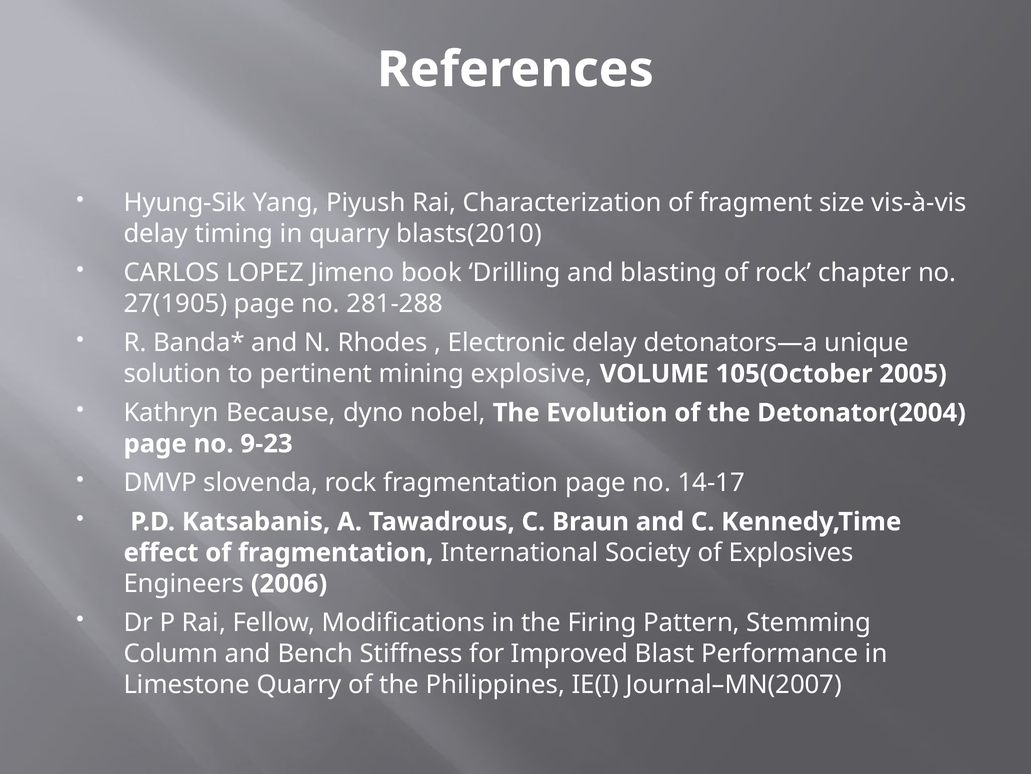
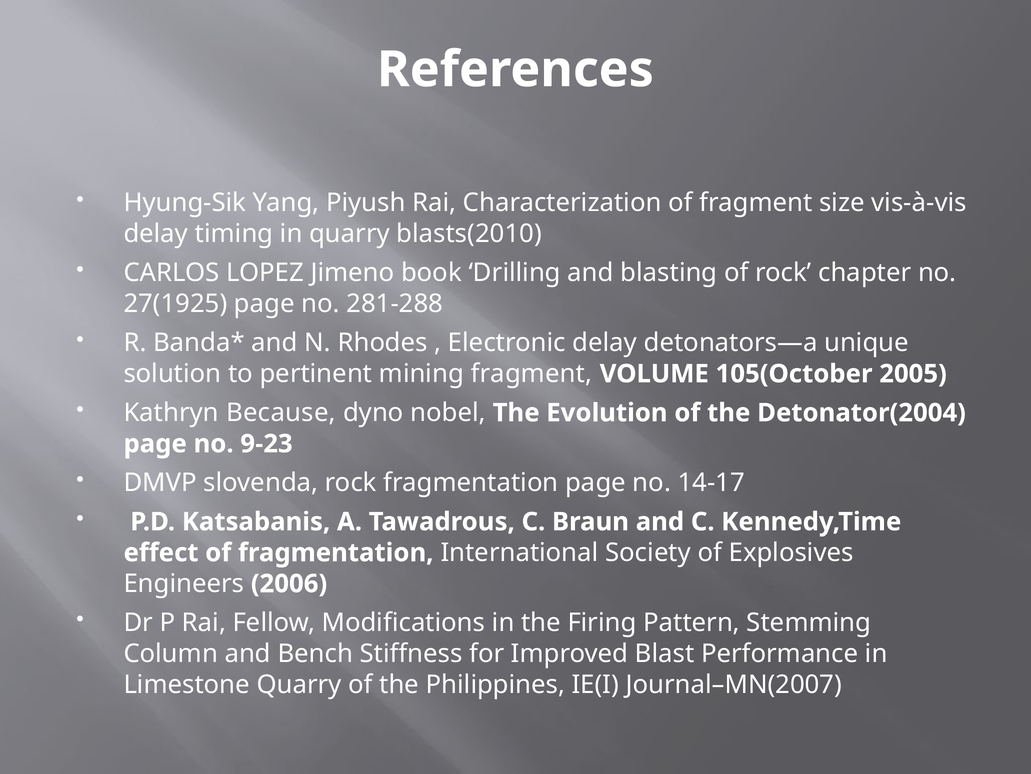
27(1905: 27(1905 -> 27(1925 (175, 304)
mining explosive: explosive -> fragment (531, 373)
